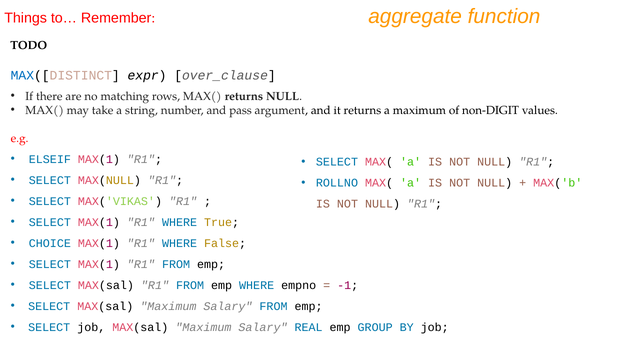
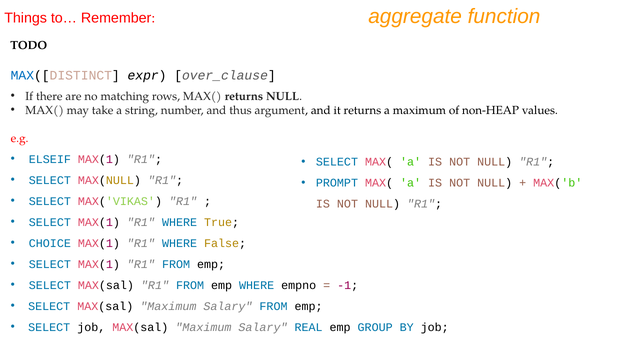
pass: pass -> thus (240, 110)
non-DIGIT: non-DIGIT -> non-HEAP (491, 110)
ROLLNO: ROLLNO -> PROMPT (337, 183)
